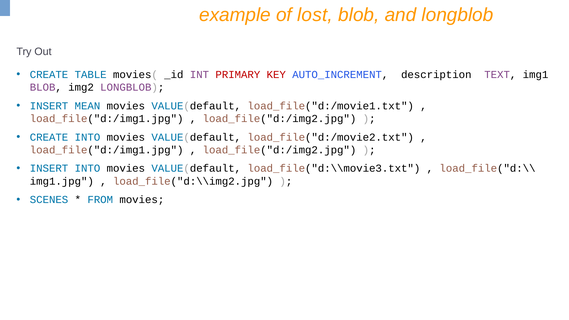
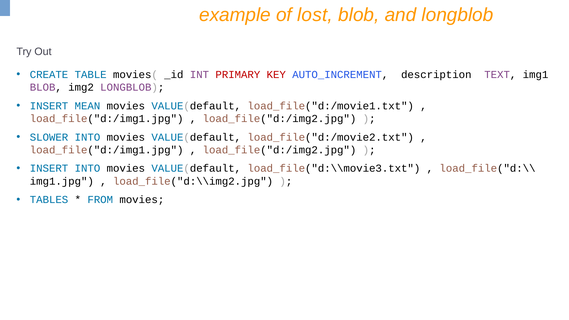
CREATE: CREATE -> SLOWER (49, 137)
SCENES: SCENES -> TABLES (49, 200)
